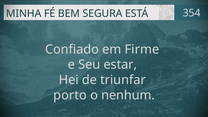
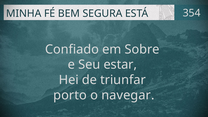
Firme: Firme -> Sobre (142, 49)
nenhum: nenhum -> navegar (128, 95)
